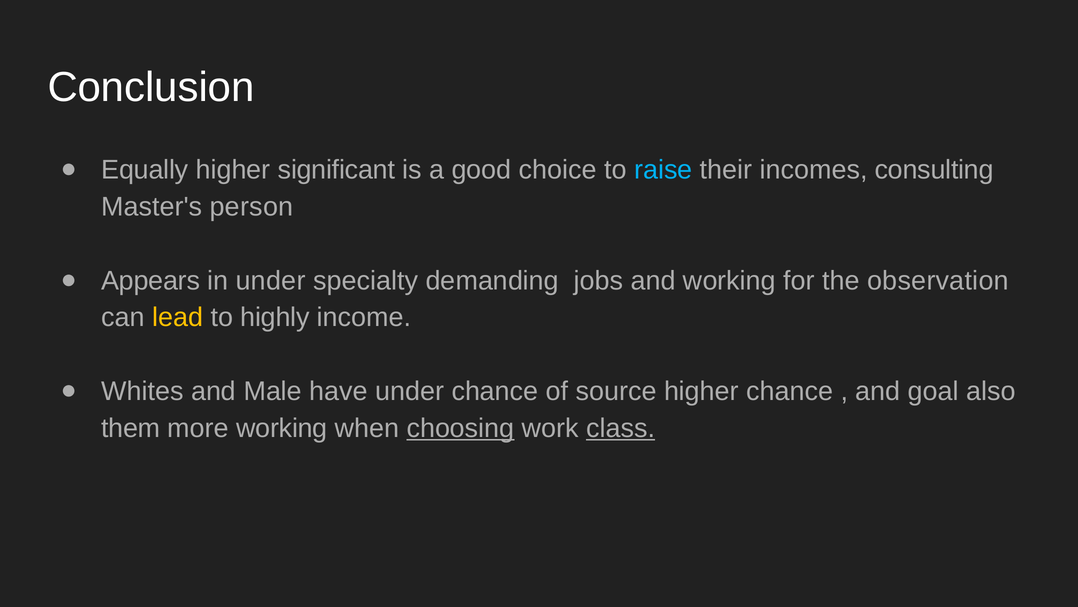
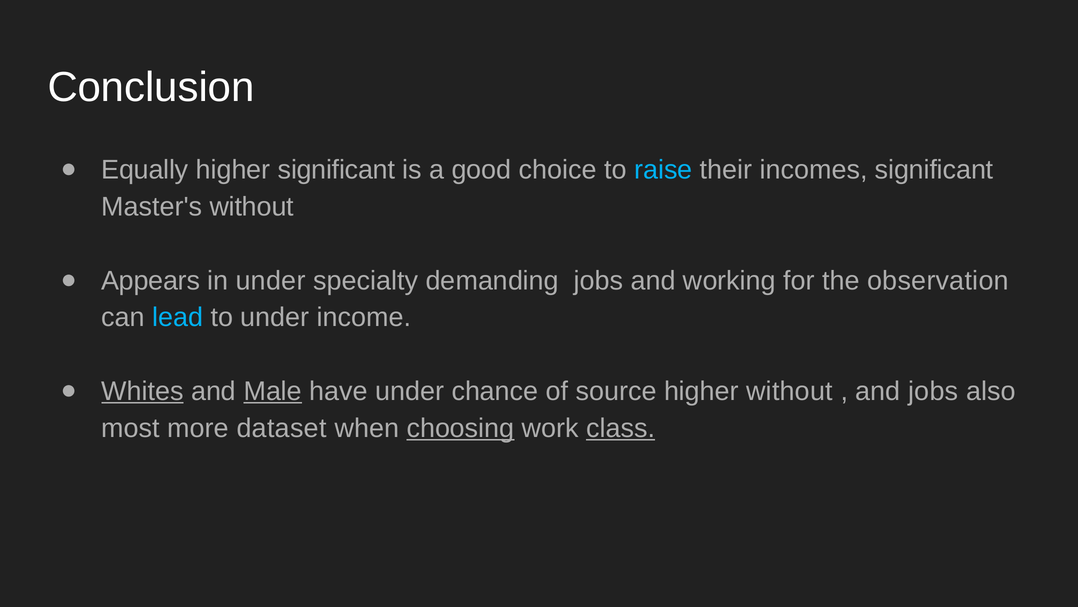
incomes consulting: consulting -> significant (934, 170)
Master's person: person -> without (252, 207)
lead colour: yellow -> light blue (178, 317)
to highly: highly -> under (275, 317)
Whites underline: none -> present (143, 391)
Male underline: none -> present (273, 391)
higher chance: chance -> without (789, 391)
and goal: goal -> jobs (933, 391)
them: them -> most (131, 428)
more working: working -> dataset (282, 428)
